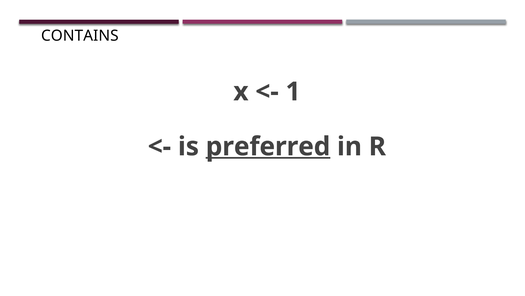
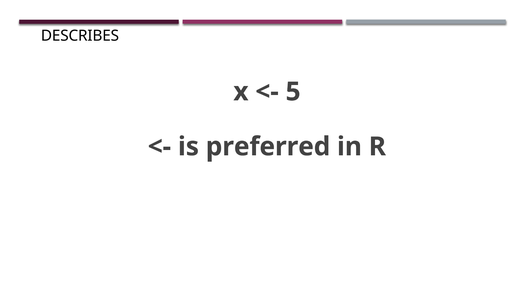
CONTAINS: CONTAINS -> DESCRIBES (80, 36)
1: 1 -> 5 (293, 91)
preferred underline: present -> none (268, 146)
